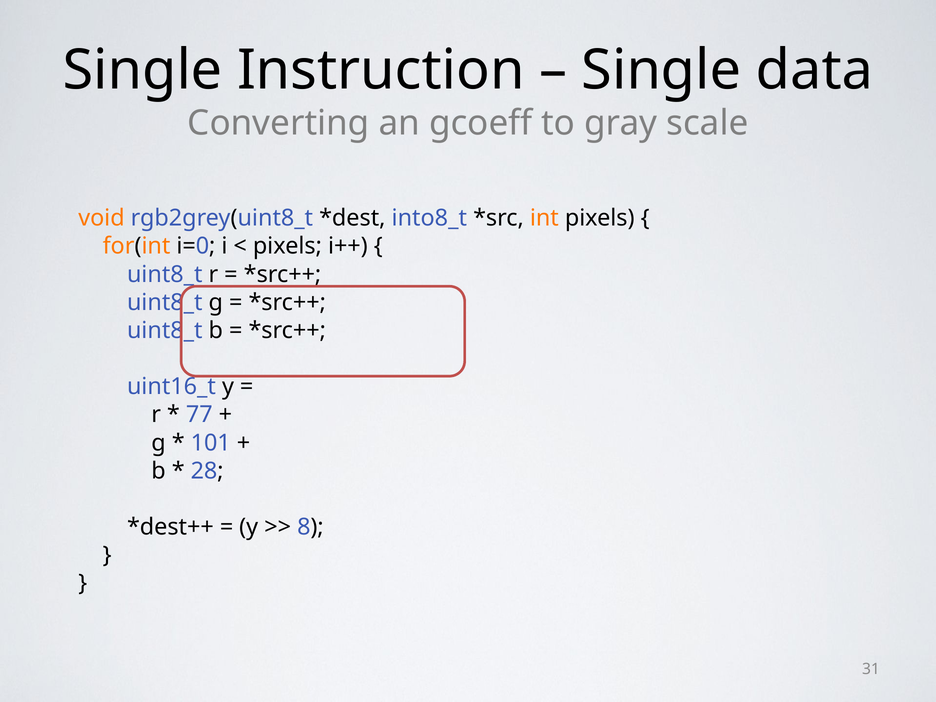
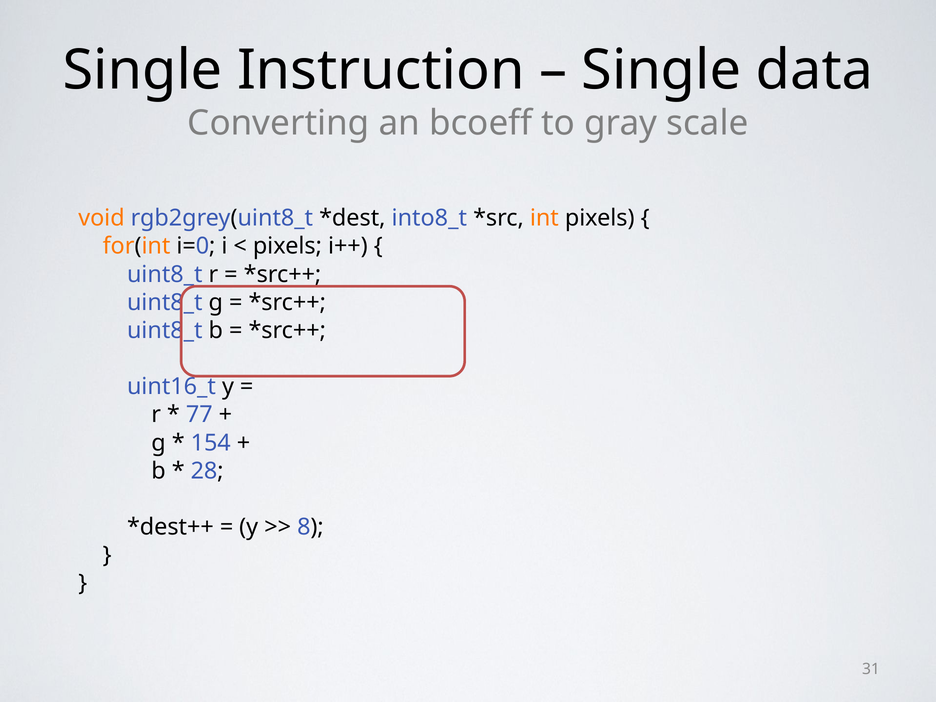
gcoeff: gcoeff -> bcoeff (481, 123)
101: 101 -> 154 (211, 443)
